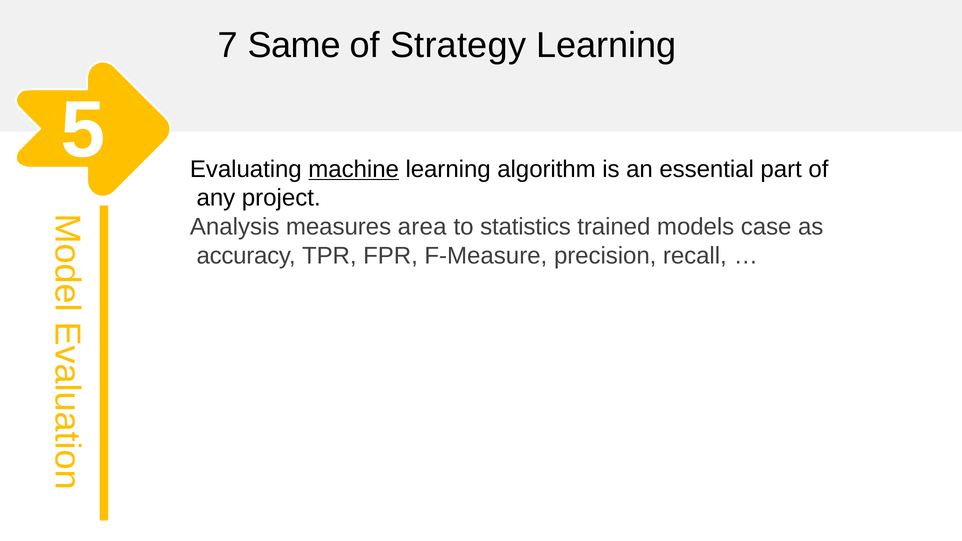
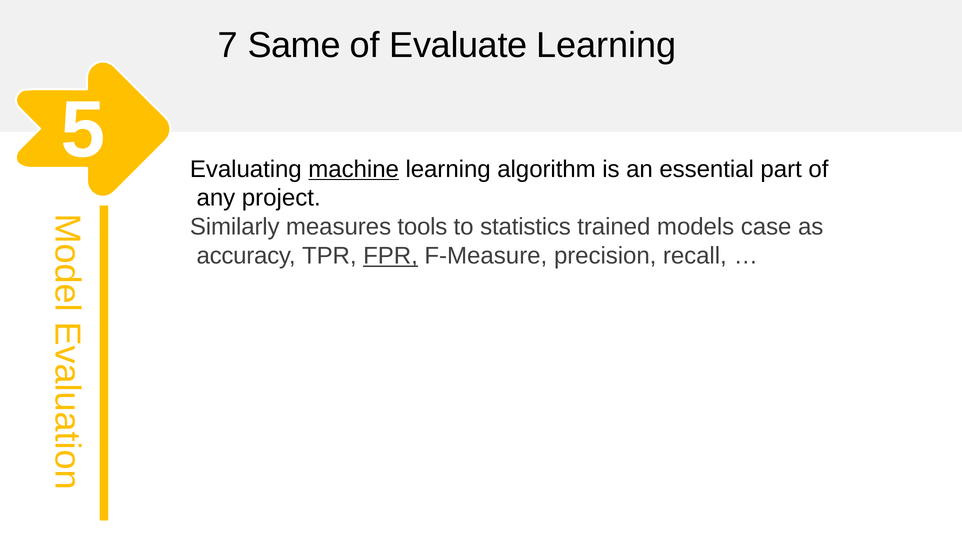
Strategy: Strategy -> Evaluate (458, 45)
Analysis: Analysis -> Similarly (235, 227)
area: area -> tools (422, 227)
FPR underline: none -> present (391, 256)
